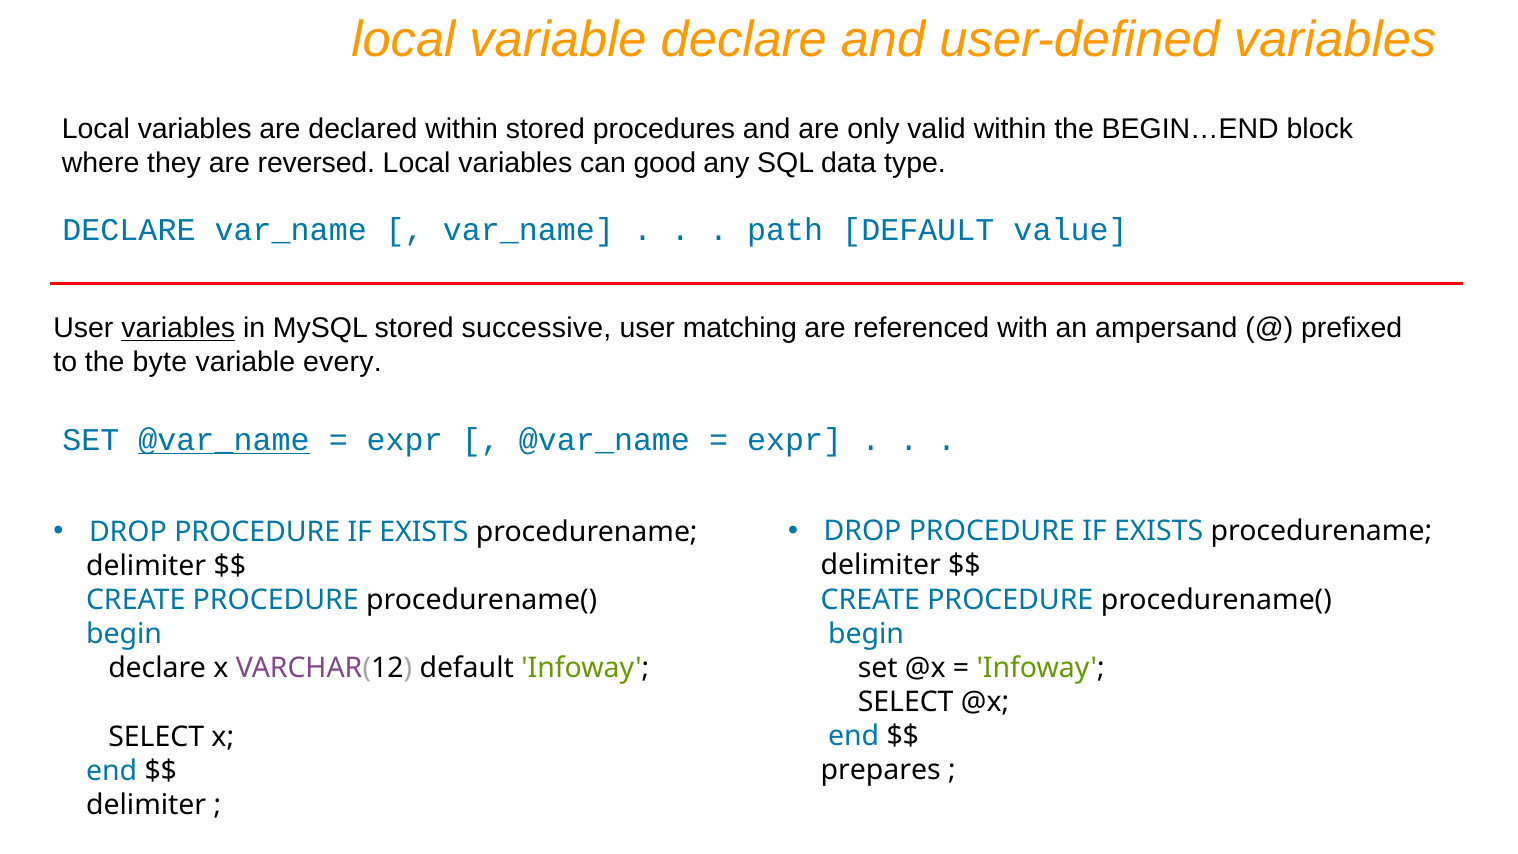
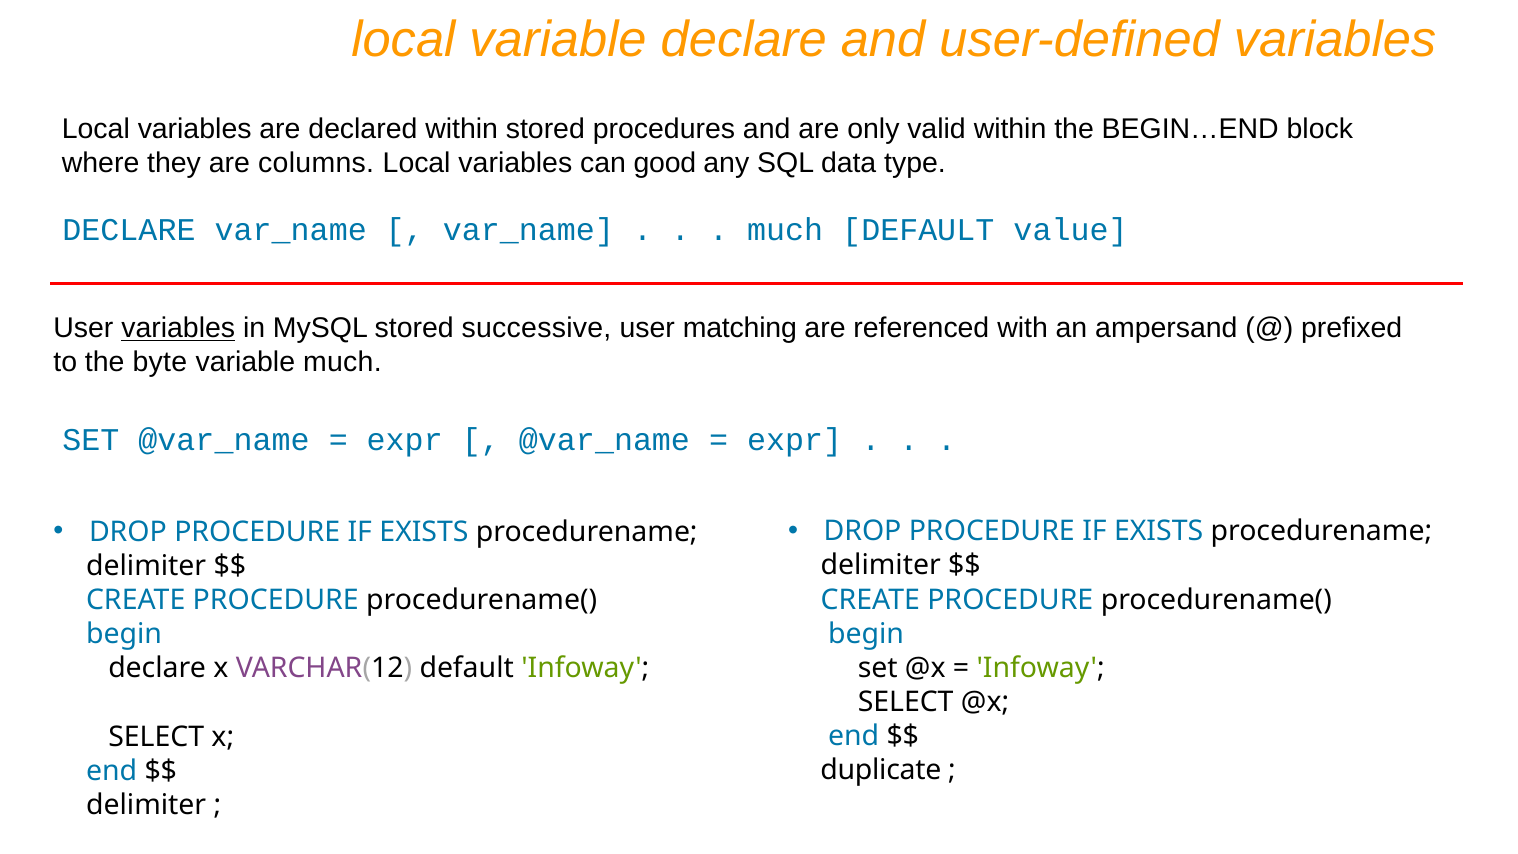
reversed: reversed -> columns (316, 163)
path: path -> much (785, 230)
variable every: every -> much (342, 362)
@var_name underline: present -> none (224, 440)
prepares: prepares -> duplicate (881, 770)
